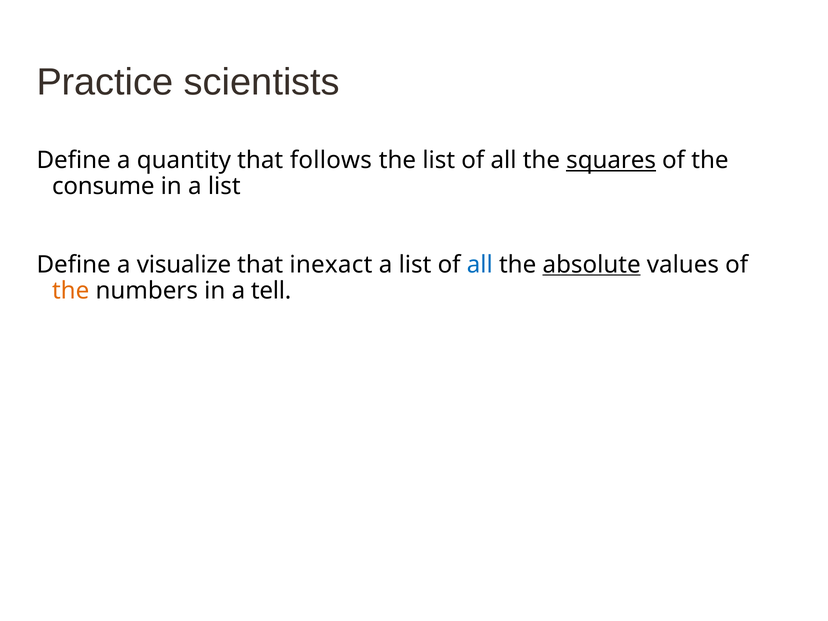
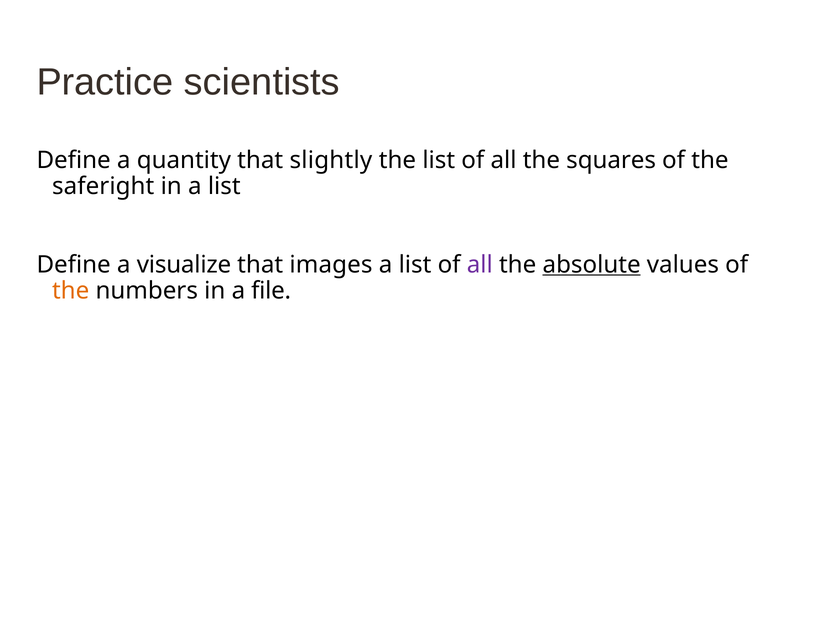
follows: follows -> slightly (331, 160)
squares underline: present -> none (611, 160)
consume: consume -> saferight (103, 186)
inexact: inexact -> images (331, 265)
all colour: blue -> purple (480, 265)
tell: tell -> file (271, 291)
